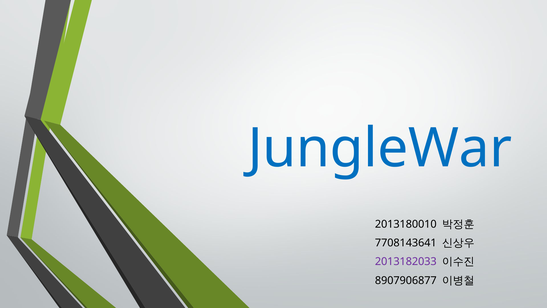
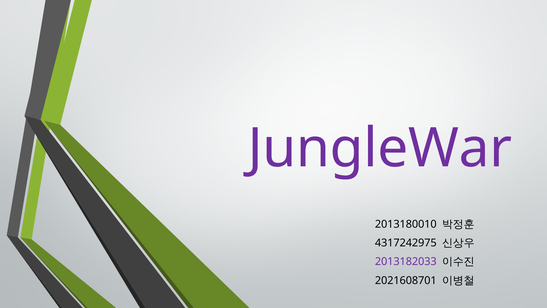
JungleWar colour: blue -> purple (380, 148)
7708143641: 7708143641 -> 4317242975 (406, 243)
8907906877: 8907906877 -> 2021608701 (406, 280)
